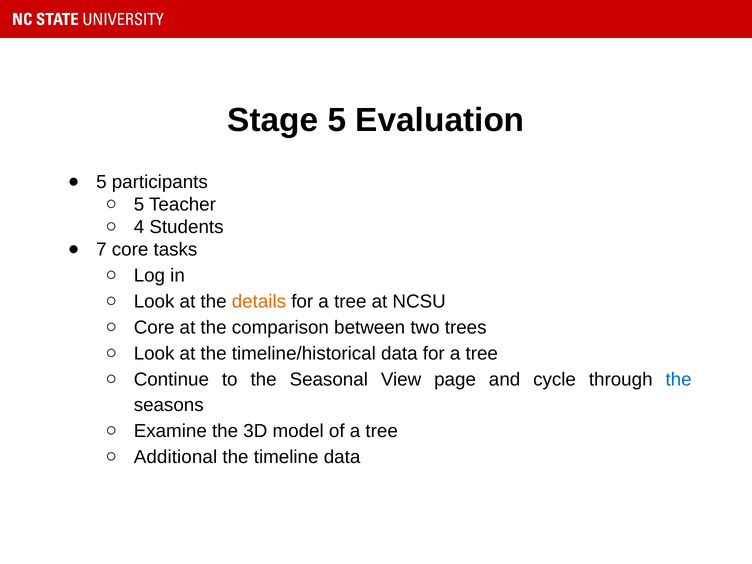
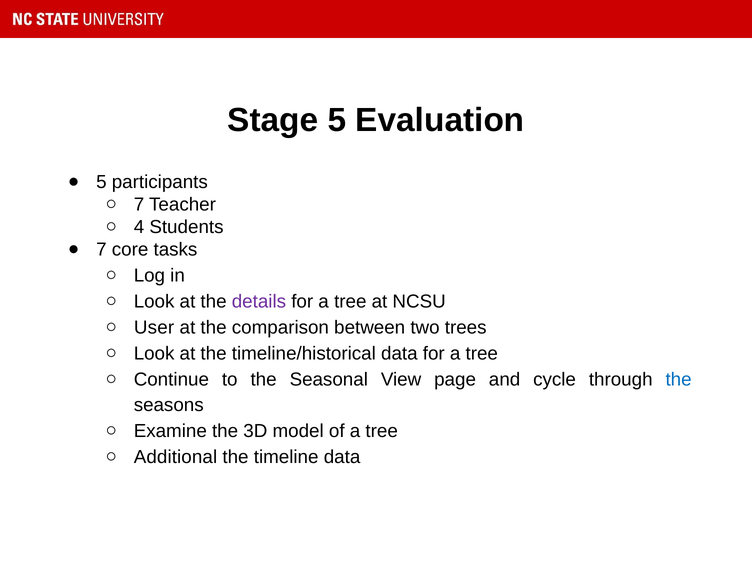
5: 5 -> 7 (139, 205)
details colour: orange -> purple (259, 302)
Core: Core -> User (154, 327)
